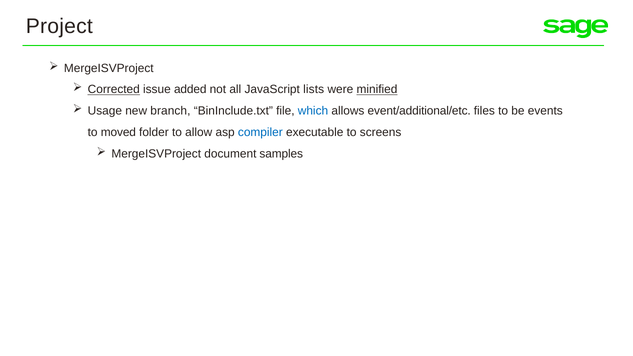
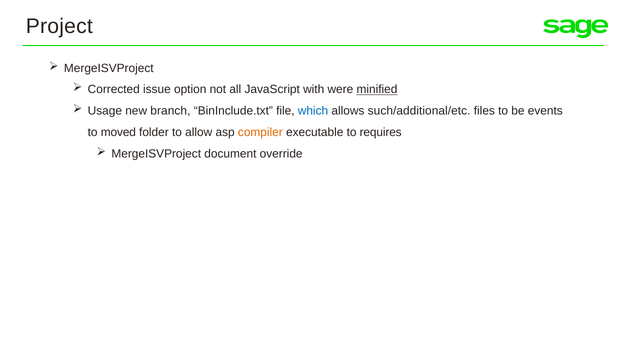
Corrected underline: present -> none (114, 90)
added: added -> option (190, 90)
lists: lists -> with (314, 90)
event/additional/etc: event/additional/etc -> such/additional/etc (419, 111)
compiler colour: blue -> orange (260, 132)
screens: screens -> requires (381, 132)
samples: samples -> override (281, 154)
